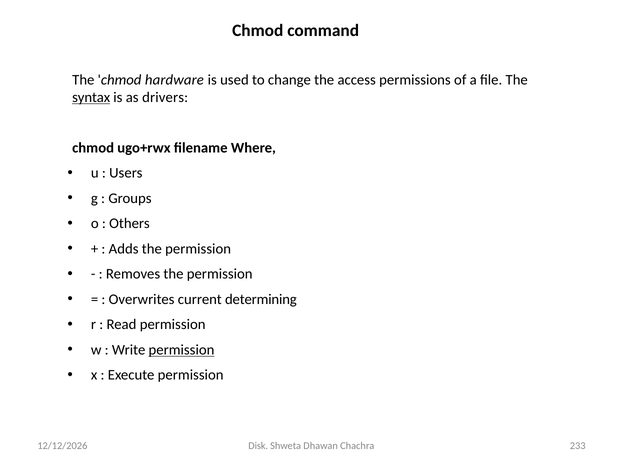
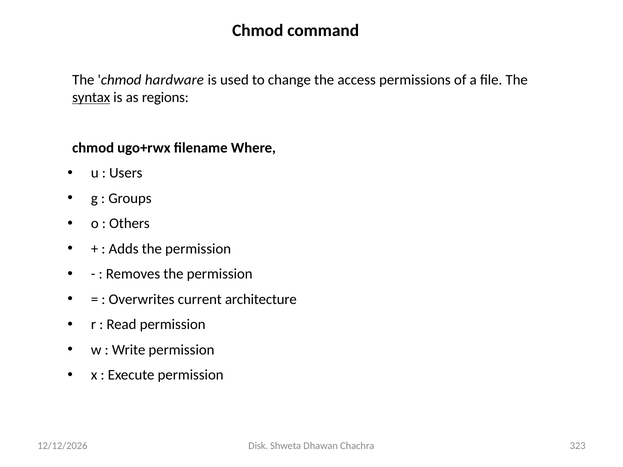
drivers: drivers -> regions (165, 97)
determining: determining -> architecture (261, 300)
permission underline: present -> none (182, 350)
233: 233 -> 323 (578, 446)
